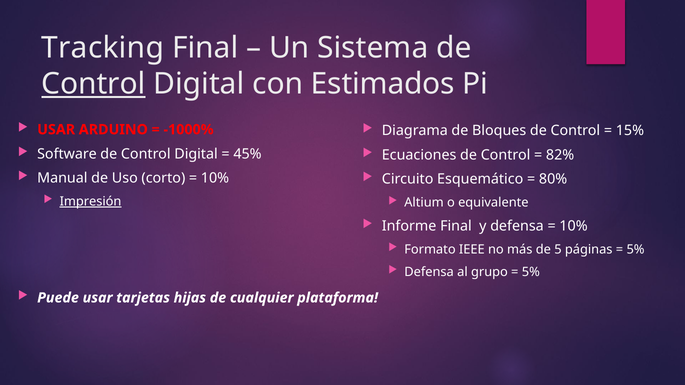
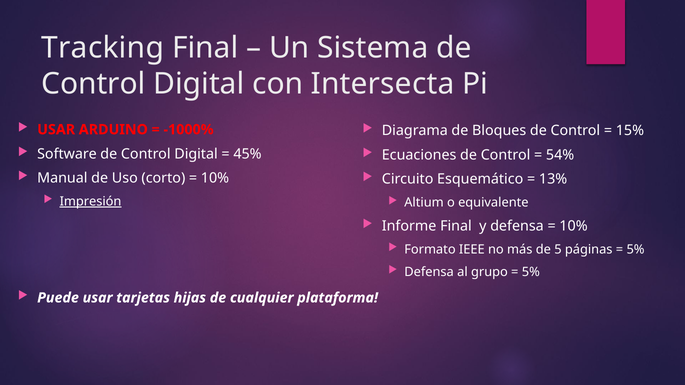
Control underline: present -> none (93, 84)
Estimados: Estimados -> Intersecta (383, 84)
82%: 82% -> 54% (560, 155)
80%: 80% -> 13% (553, 179)
